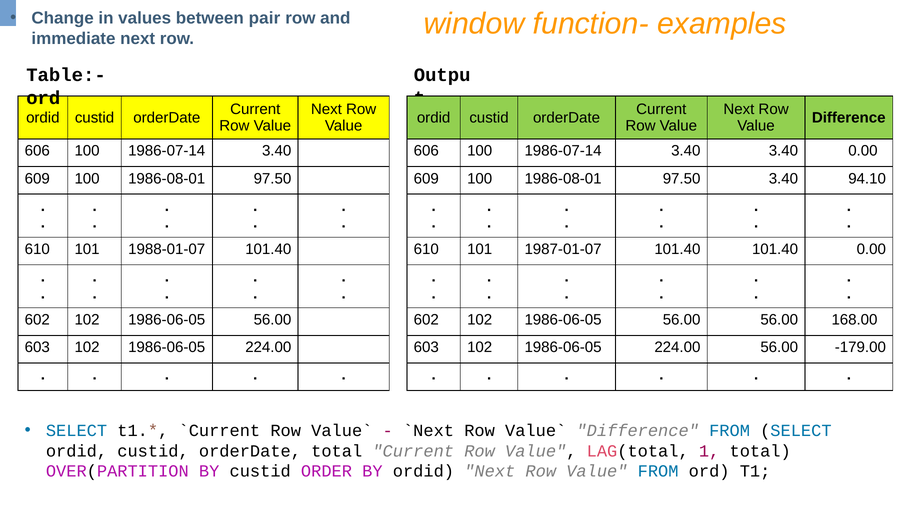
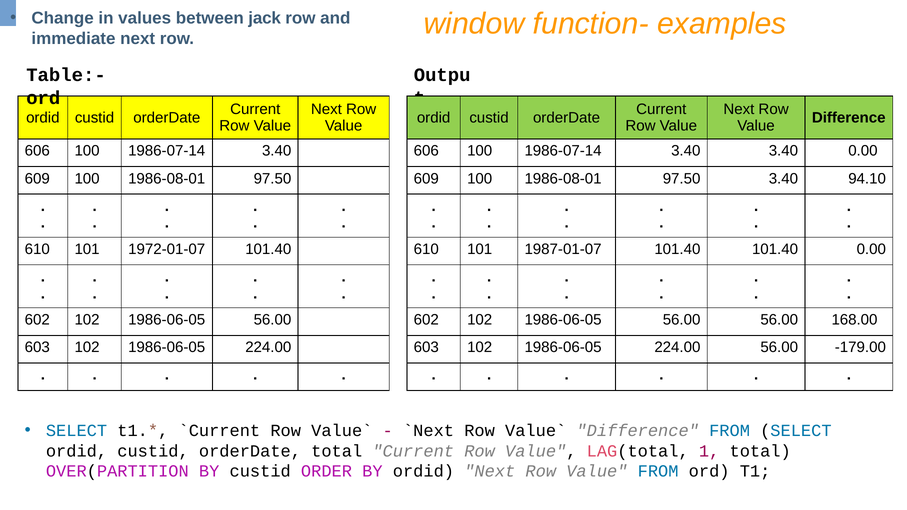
pair: pair -> jack (265, 18)
1988-01-07: 1988-01-07 -> 1972-01-07 (167, 249)
